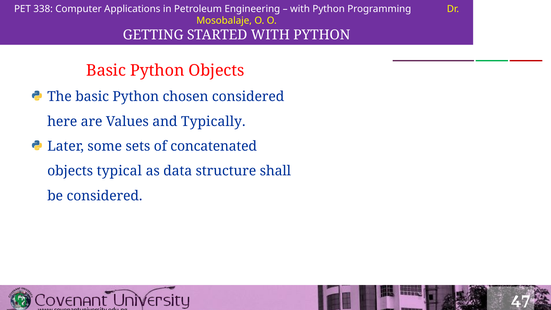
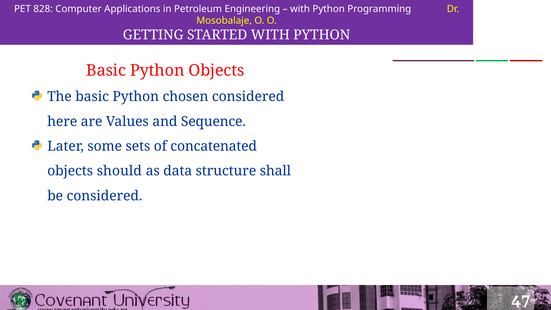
338: 338 -> 828 (43, 9)
Typically: Typically -> Sequence (213, 121)
typical: typical -> should (119, 171)
